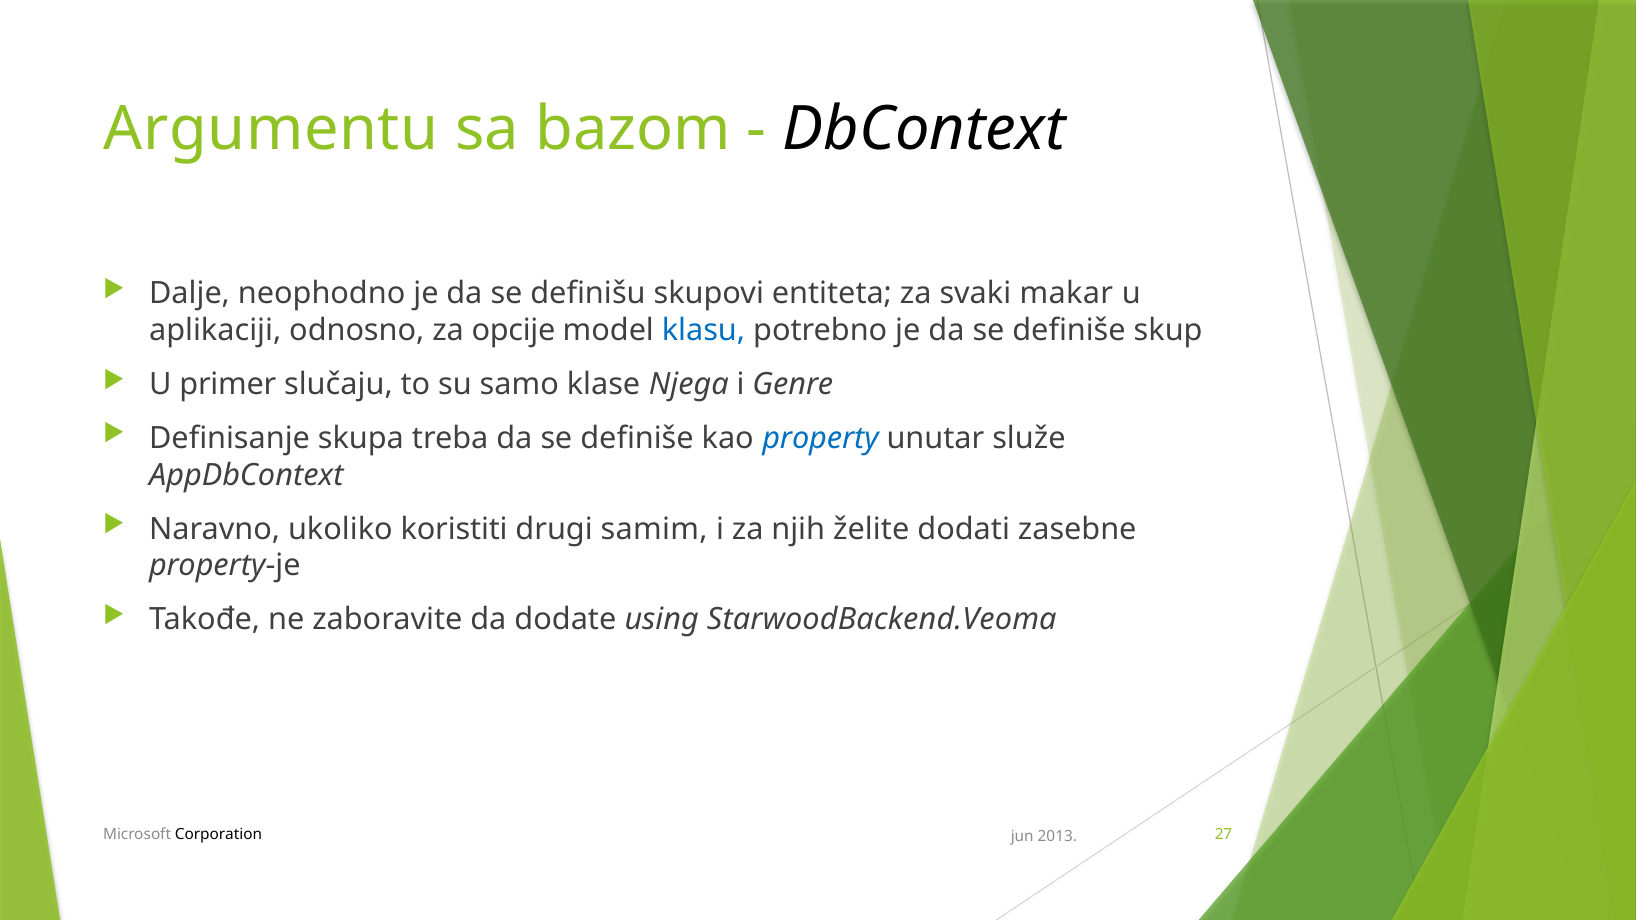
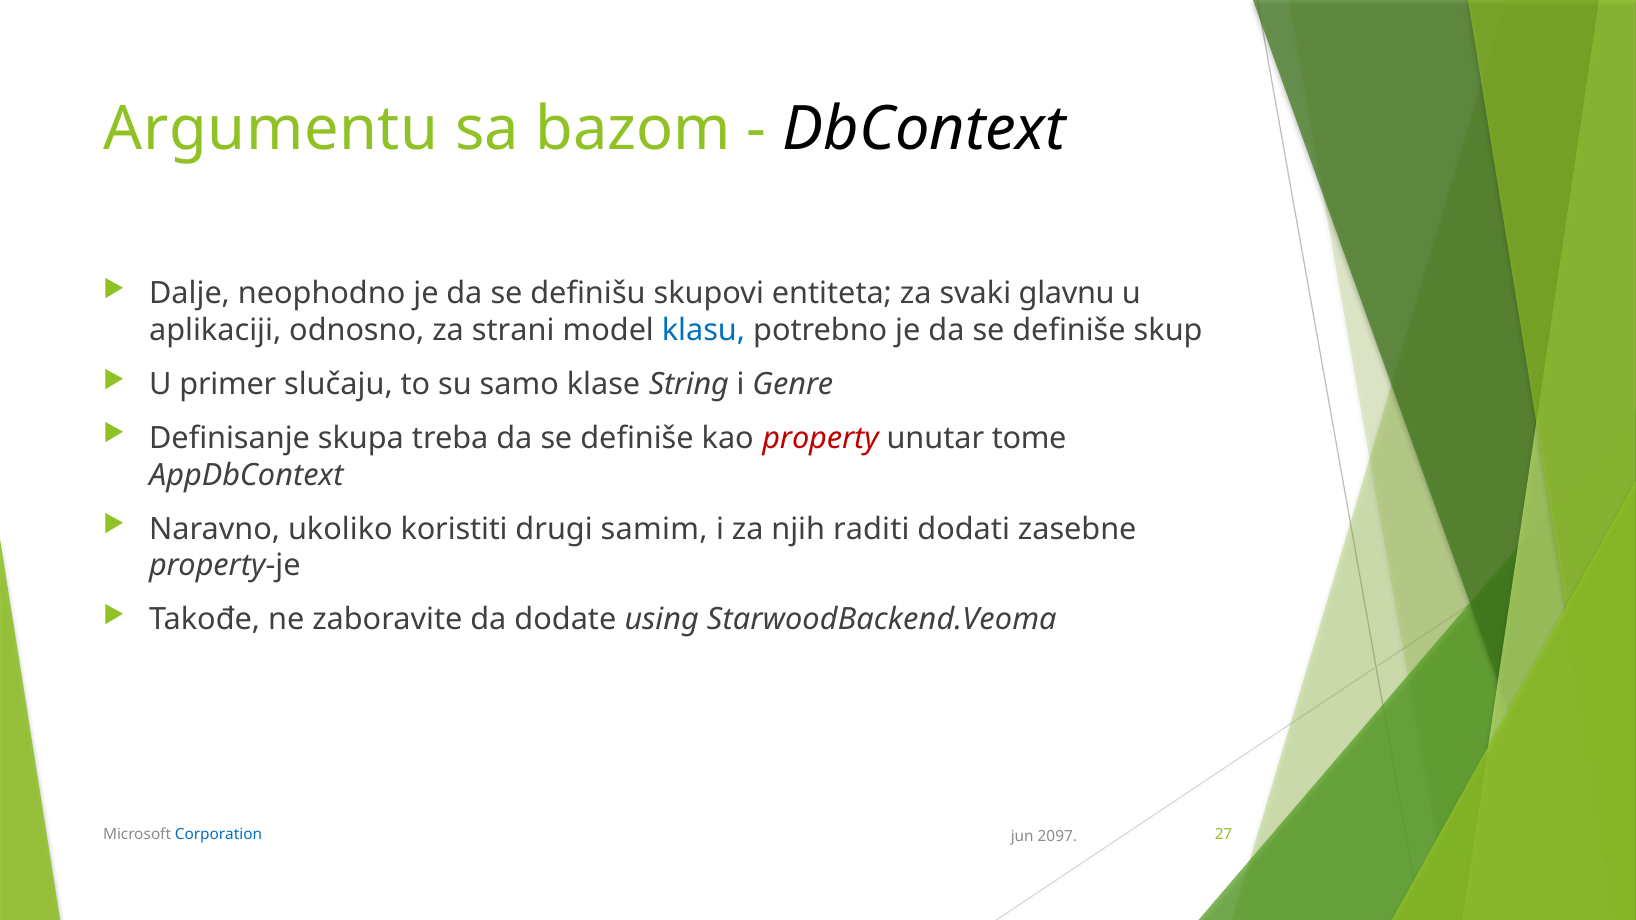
makar: makar -> glavnu (1067, 294)
opcije: opcije -> strani (513, 331)
Njega: Njega -> String (689, 385)
property colour: blue -> red (820, 438)
služe: služe -> tome (1029, 438)
želite: želite -> raditi (871, 529)
Corporation colour: black -> blue (218, 835)
2013: 2013 -> 2097 (1057, 836)
